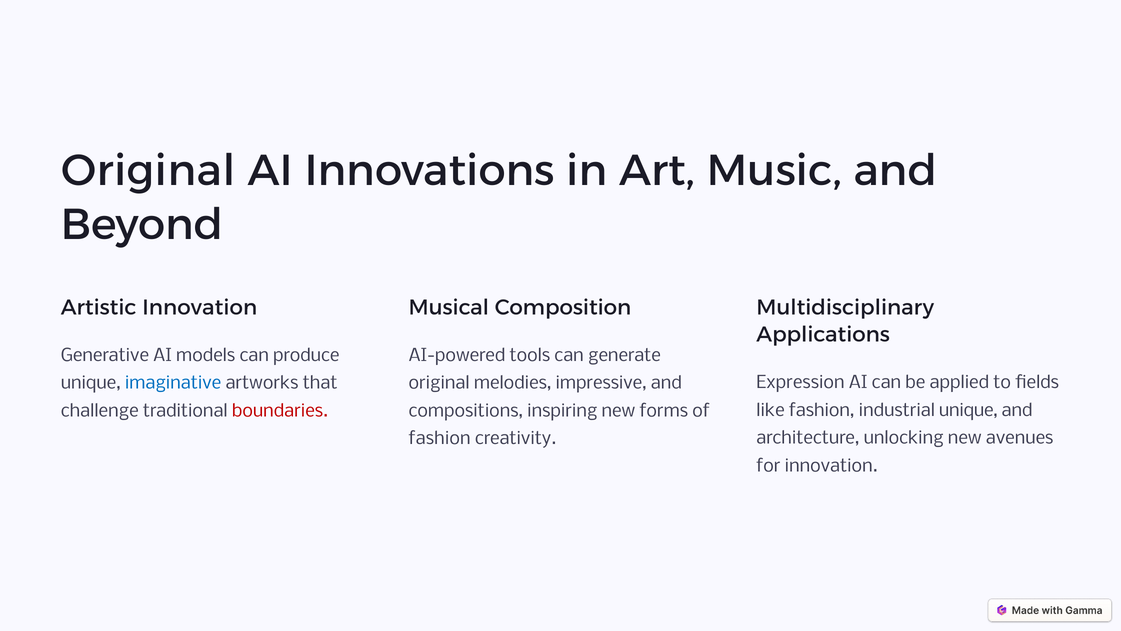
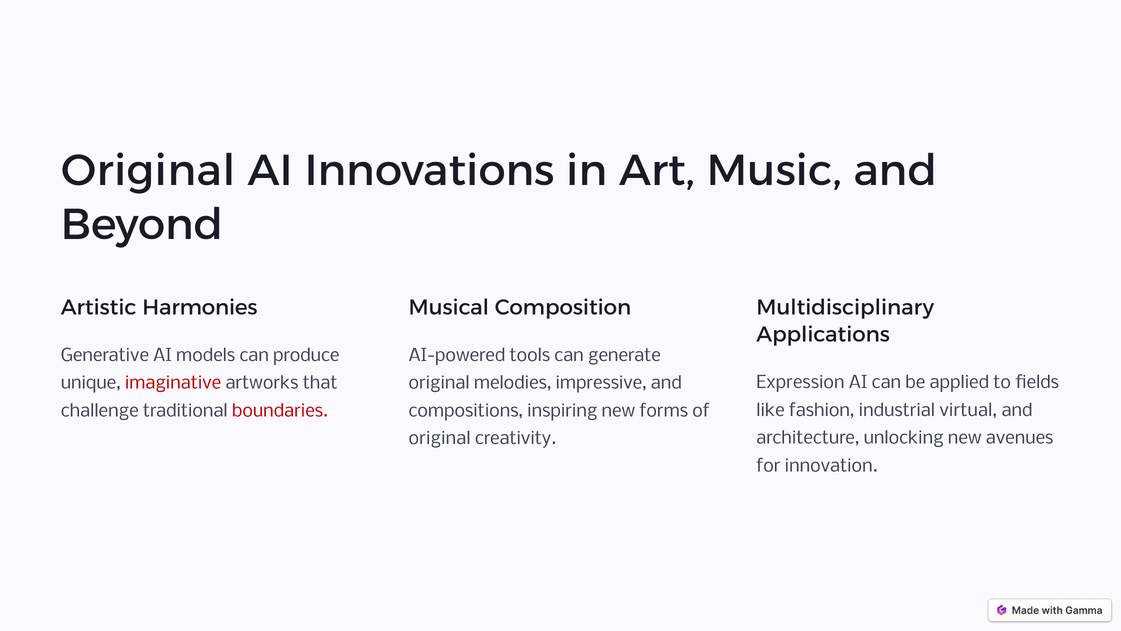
Artistic Innovation: Innovation -> Harmonies (200, 307)
imaginative colour: blue -> red (173, 383)
industrial unique: unique -> virtual (968, 410)
fashion: fashion -> original (440, 438)
